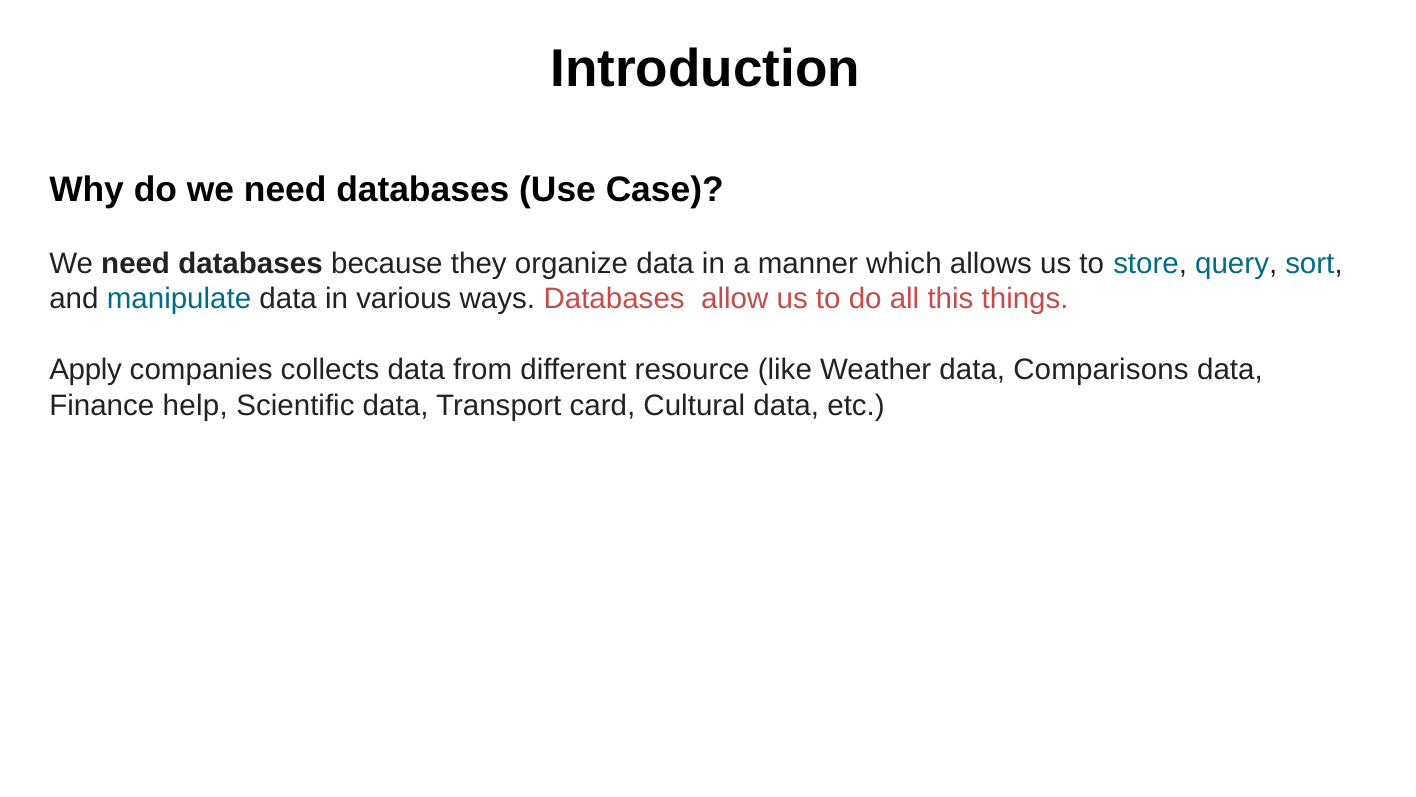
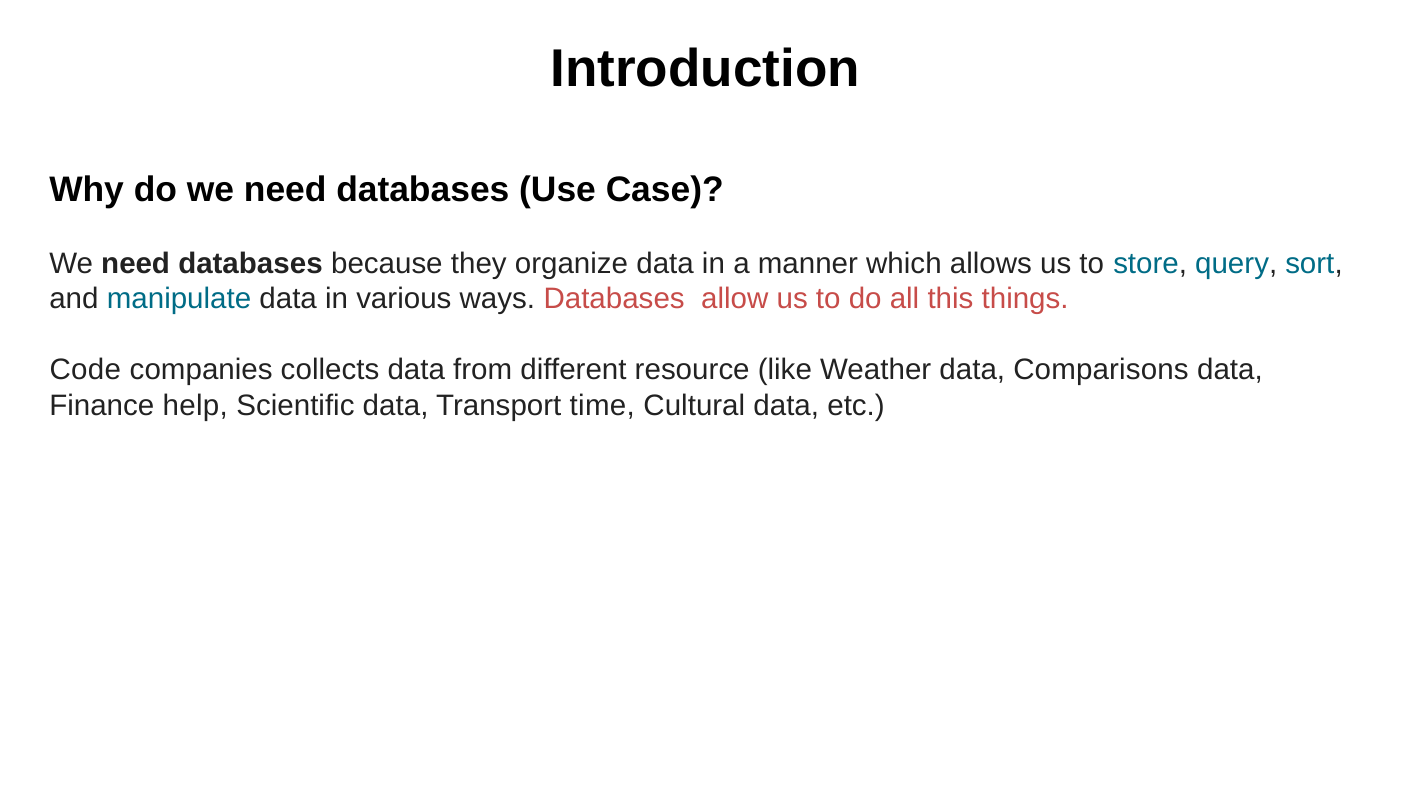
Apply: Apply -> Code (85, 370)
card: card -> time (602, 405)
